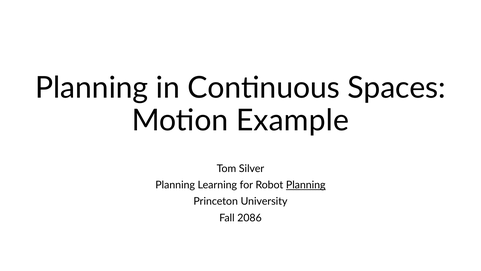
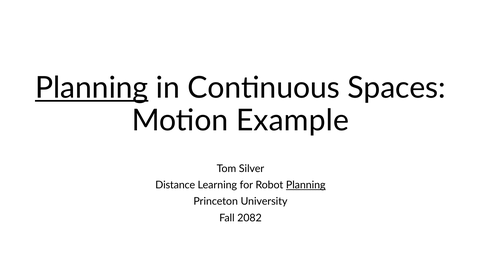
Planning underline: none -> present (92, 88)
Planning: Planning -> Distance (175, 185)
2086: 2086 -> 2082 (249, 218)
